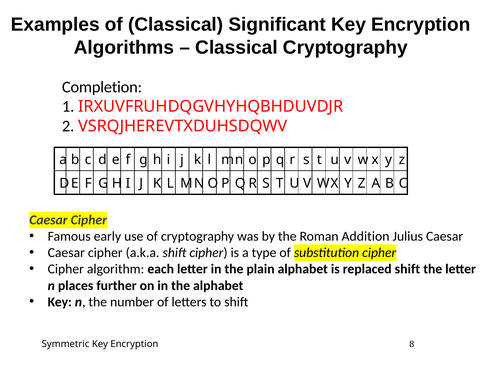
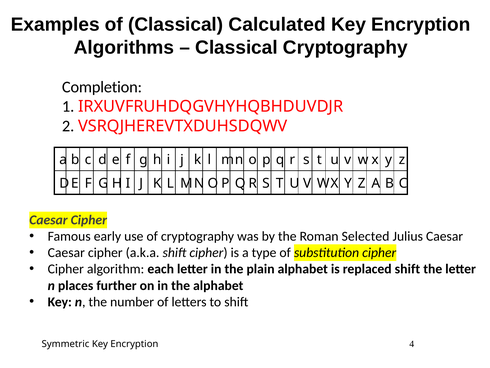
Significant: Significant -> Calculated (277, 25)
Addition: Addition -> Selected (366, 236)
8: 8 -> 4 (412, 344)
